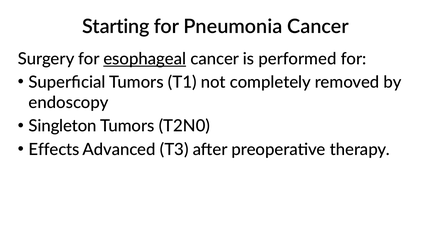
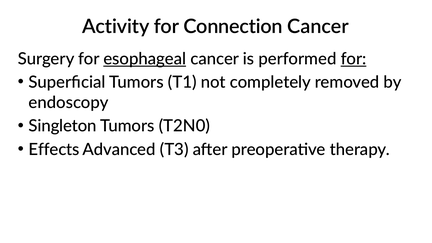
Starting: Starting -> Activity (116, 27)
Pneumonia: Pneumonia -> Connection (233, 27)
for underline: none -> present (354, 59)
